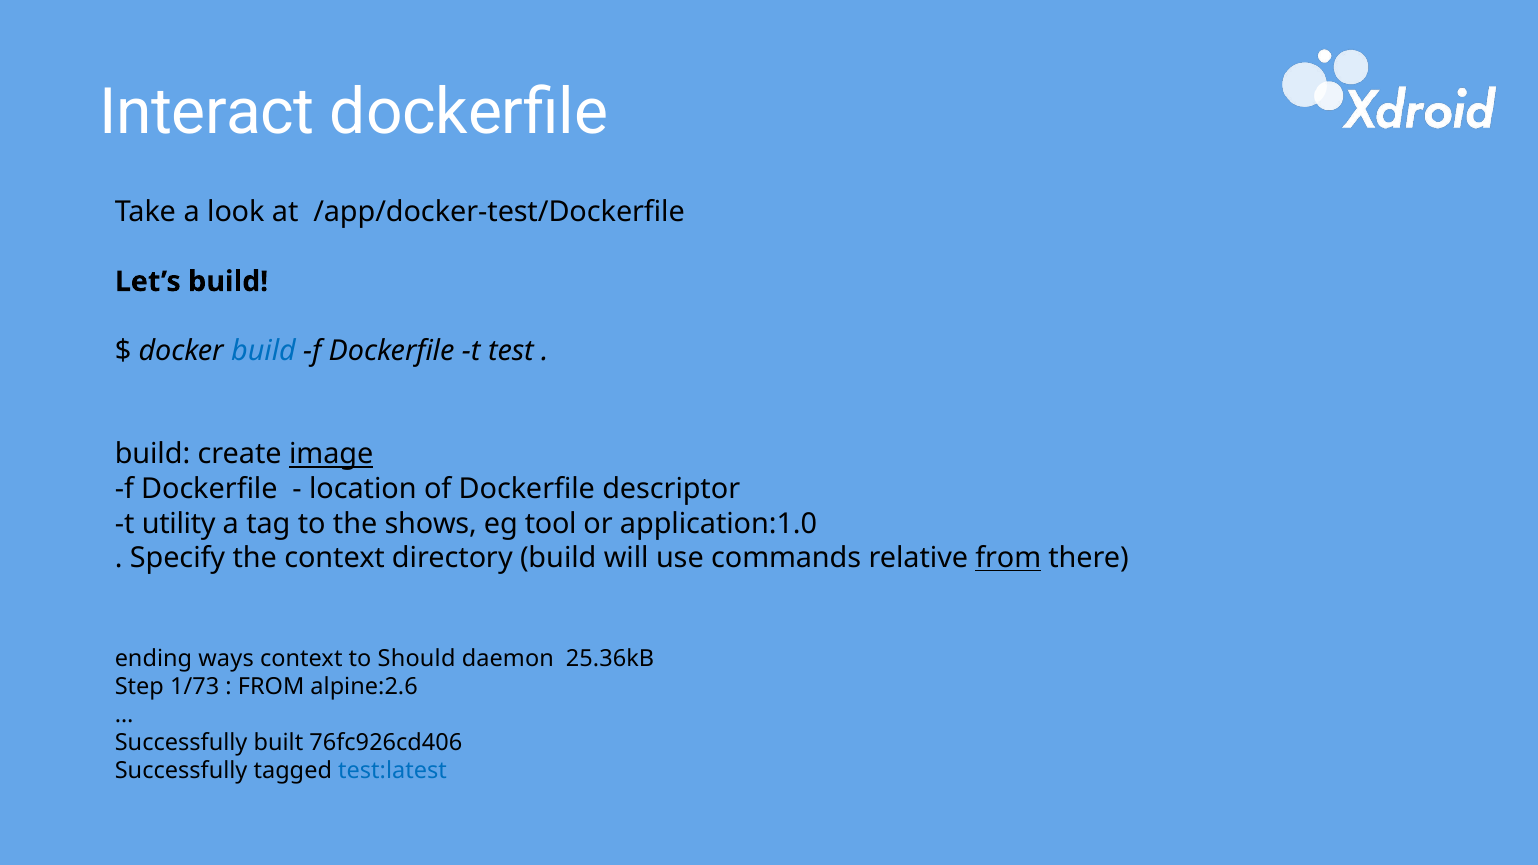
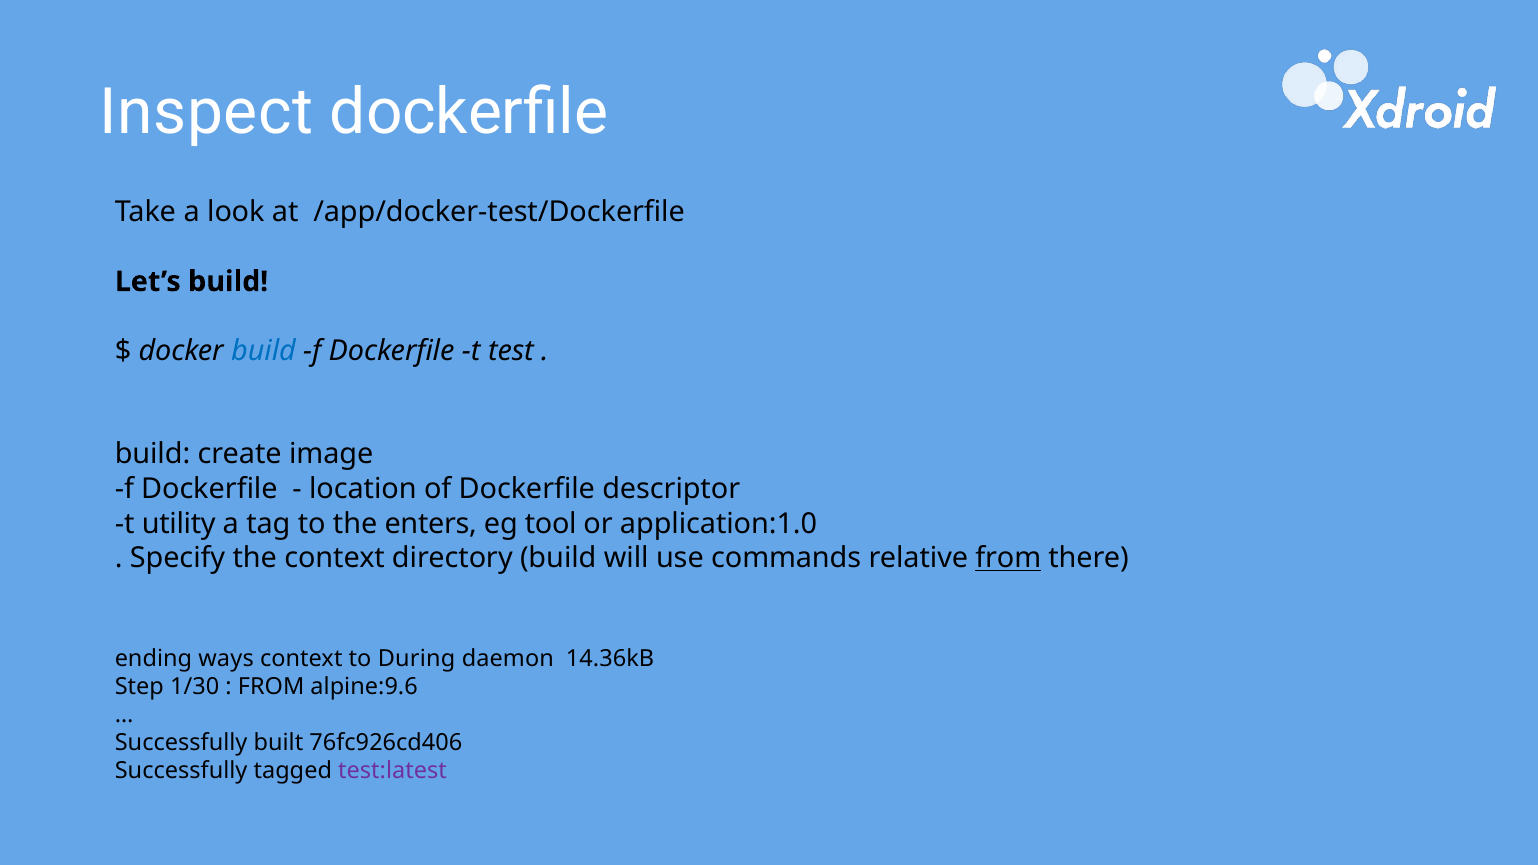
Interact: Interact -> Inspect (207, 112)
image underline: present -> none (331, 454)
shows: shows -> enters (431, 524)
Should: Should -> During (417, 658)
25.36kB: 25.36kB -> 14.36kB (610, 658)
1/73: 1/73 -> 1/30 (195, 687)
alpine:2.6: alpine:2.6 -> alpine:9.6 (364, 687)
test:latest colour: blue -> purple (392, 771)
